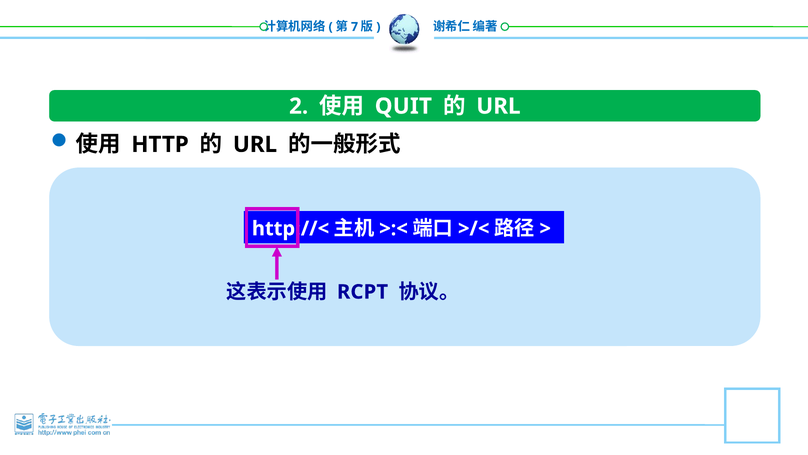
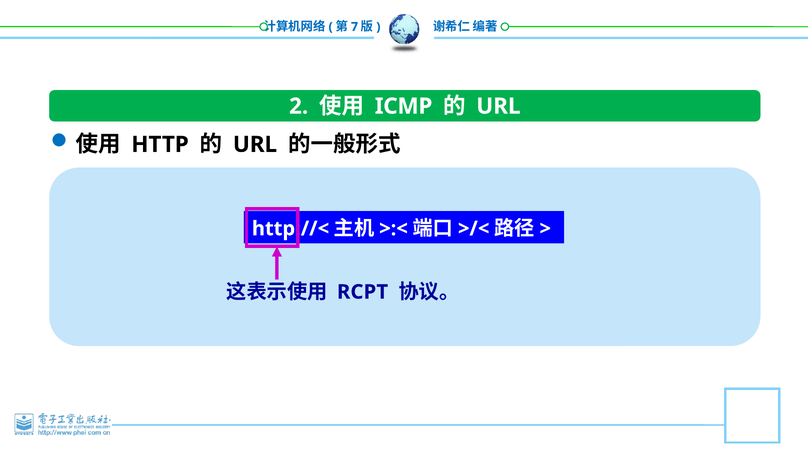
QUIT: QUIT -> ICMP (404, 106)
